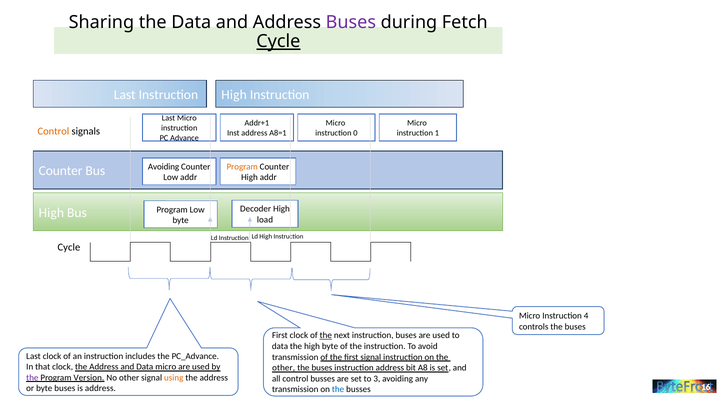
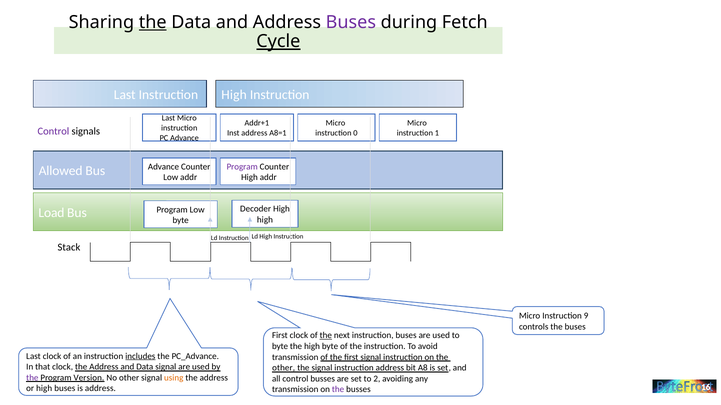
the underline: none -> present (153, 22)
Control colour: orange -> purple (53, 132)
Avoiding: Avoiding -> Advance (164, 167)
Program colour: orange -> purple (242, 167)
Counter: Counter -> Allowed (61, 171)
High: High -> Load (51, 213)
load: load -> high (265, 220)
Cycle: Cycle -> Stack (69, 248)
4: 4 -> 9 (586, 316)
data: data -> byte (280, 347)
includes underline: none -> present (140, 357)
Data micro: micro -> signal (166, 367)
buses: buses -> signal (322, 368)
3: 3 -> 2 (377, 379)
or byte: byte -> high (44, 389)
the colour: blue -> purple (338, 390)
